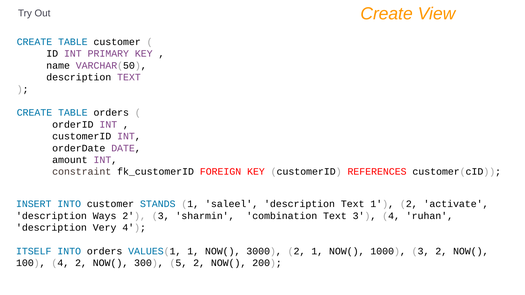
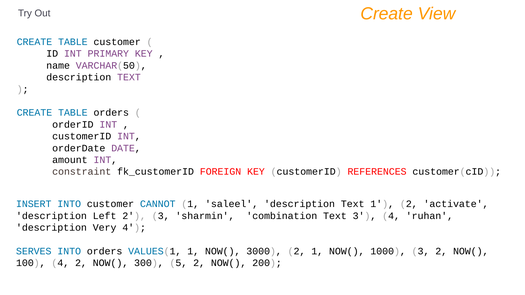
STANDS: STANDS -> CANNOT (158, 204)
Ways: Ways -> Left (105, 216)
ITSELF: ITSELF -> SERVES (34, 251)
